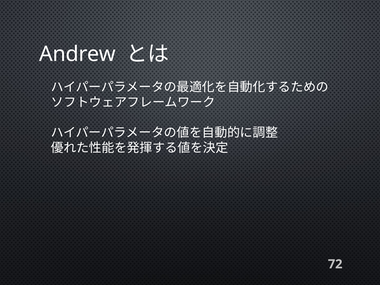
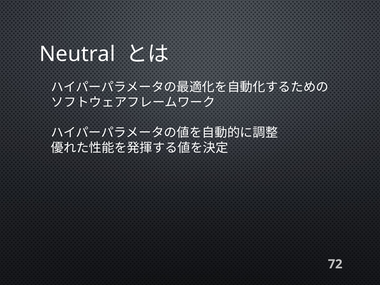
Andrew: Andrew -> Neutral (77, 54)
